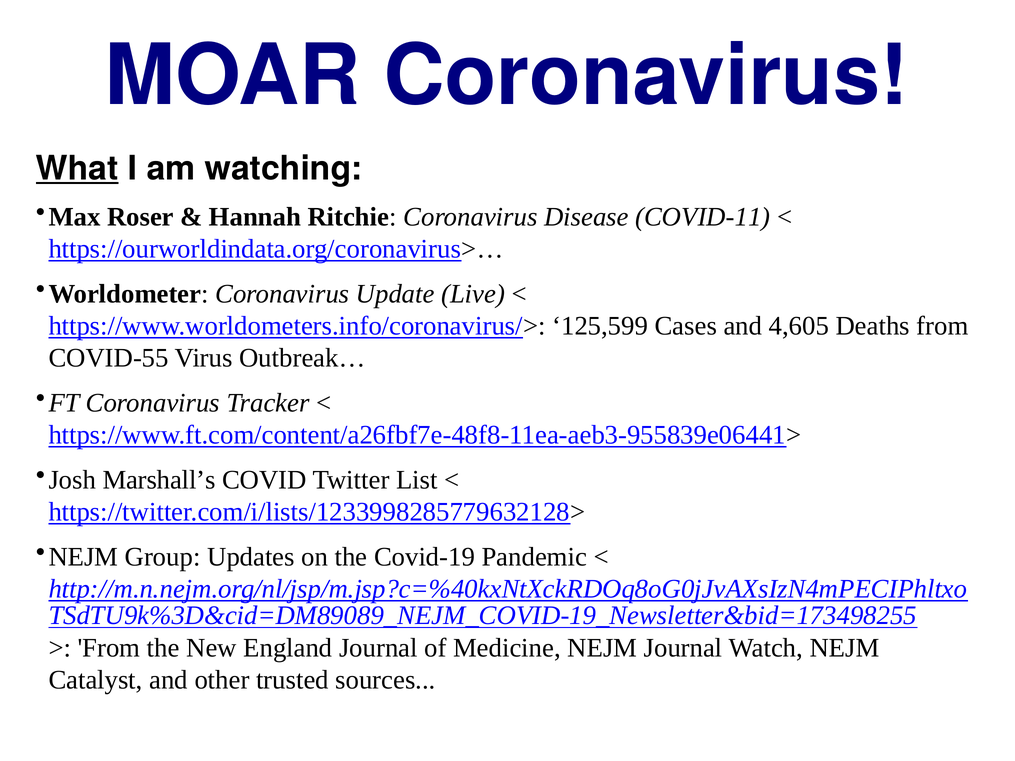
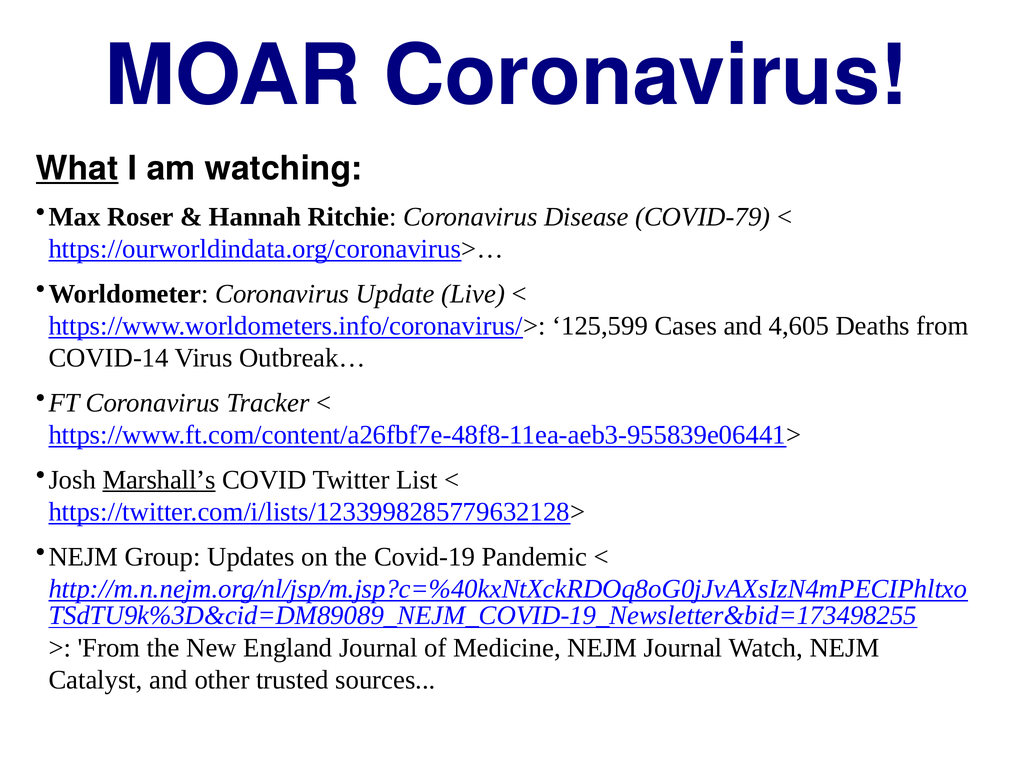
COVID-11: COVID-11 -> COVID-79 (703, 217)
COVID-55: COVID-55 -> COVID-14 (109, 358)
Marshall’s underline: none -> present (159, 480)
